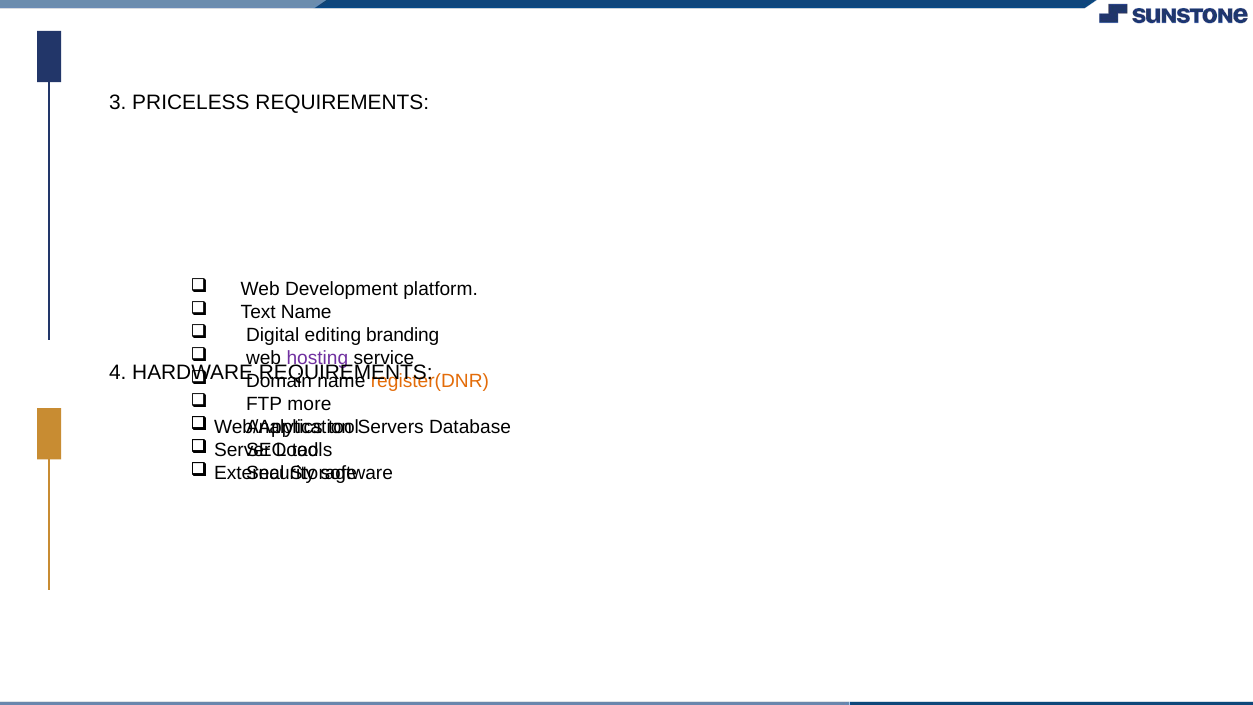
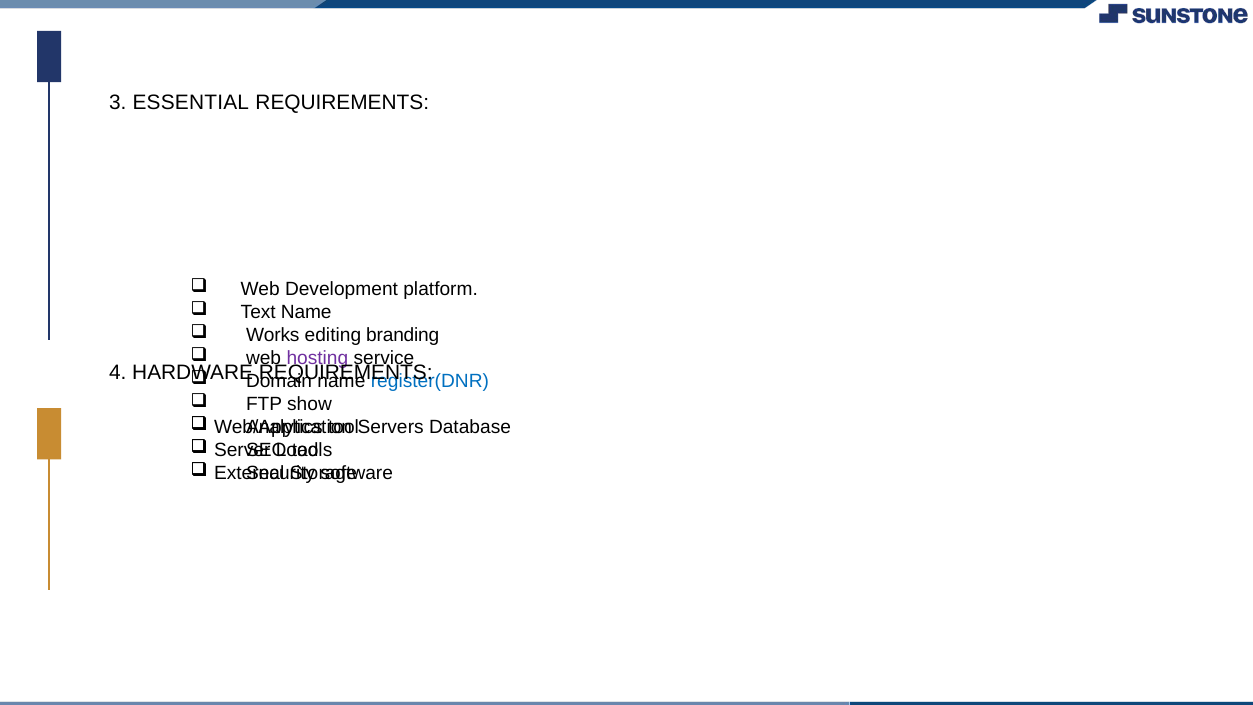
PRICELESS: PRICELESS -> ESSENTIAL (191, 103)
Digital: Digital -> Works (273, 335)
register(DNR colour: orange -> blue (430, 381)
more: more -> show (310, 404)
